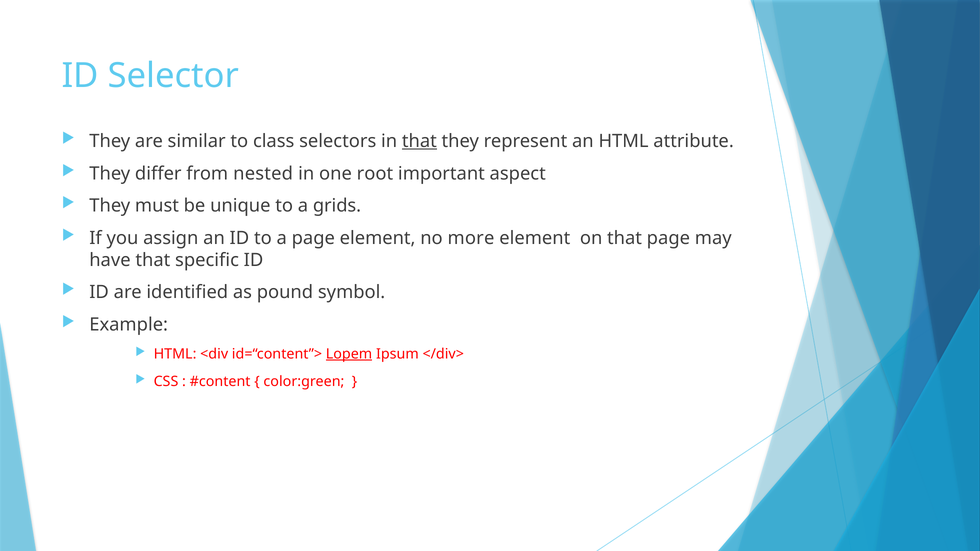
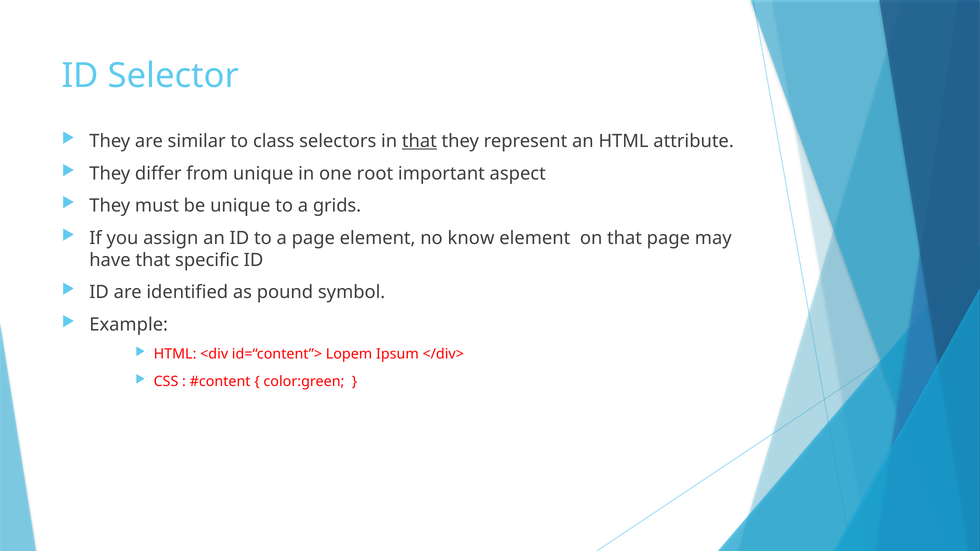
from nested: nested -> unique (263, 174)
more: more -> know (471, 238)
Lopem underline: present -> none (349, 354)
